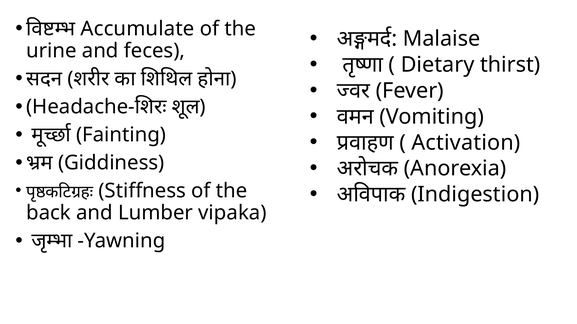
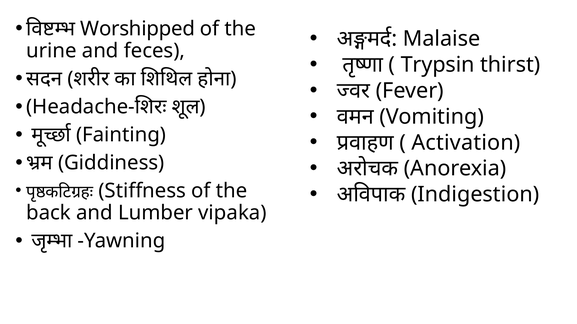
Accumulate: Accumulate -> Worshipped (138, 29)
Dietary: Dietary -> Trypsin (438, 65)
